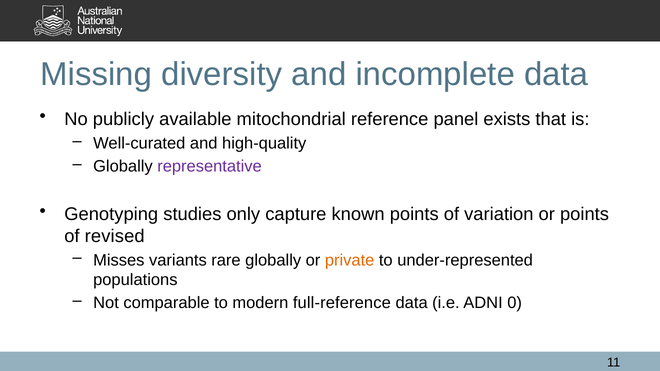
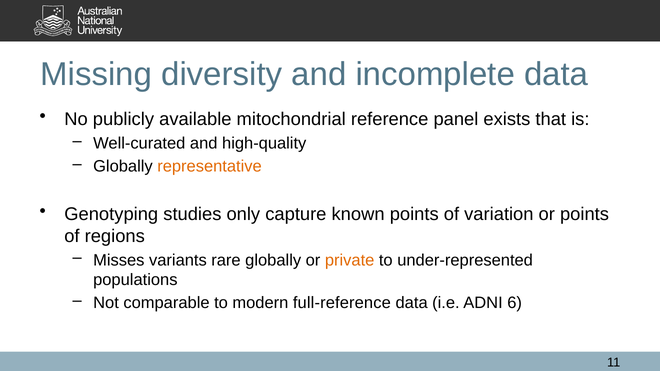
representative colour: purple -> orange (210, 166)
revised: revised -> regions (115, 236)
0: 0 -> 6 (515, 303)
